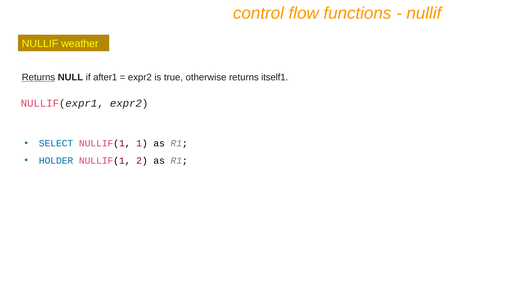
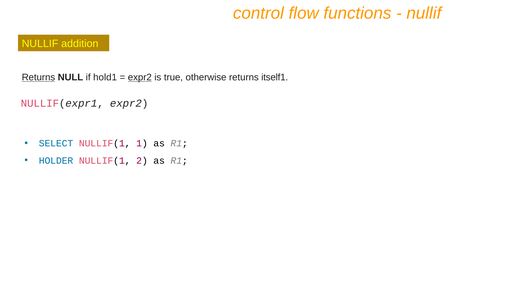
weather: weather -> addition (80, 44)
after1: after1 -> hold1 (105, 78)
expr2 underline: none -> present (140, 78)
